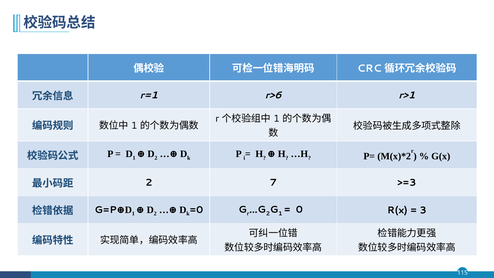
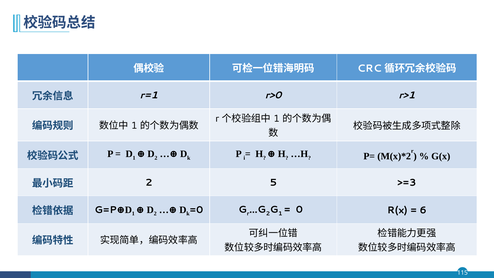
r>6: r>6 -> r>0 (273, 95)
7: 7 -> 5 (273, 183)
3: 3 -> 6 (423, 210)
